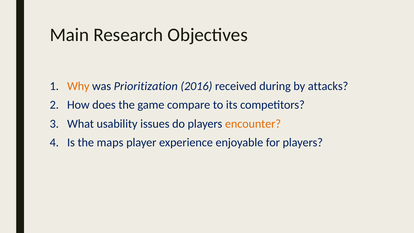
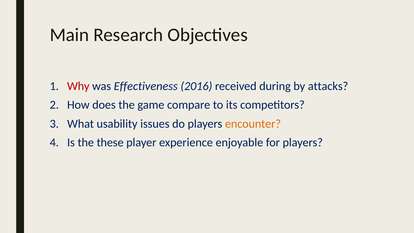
Why colour: orange -> red (78, 86)
Prioritization: Prioritization -> Effectiveness (146, 86)
maps: maps -> these (110, 142)
